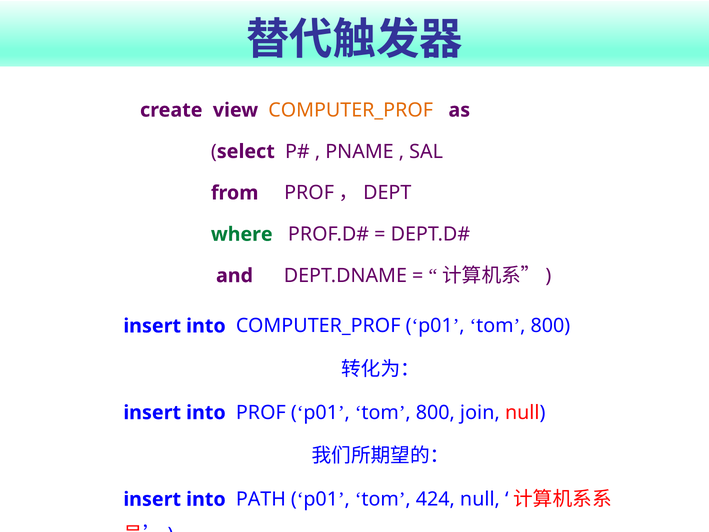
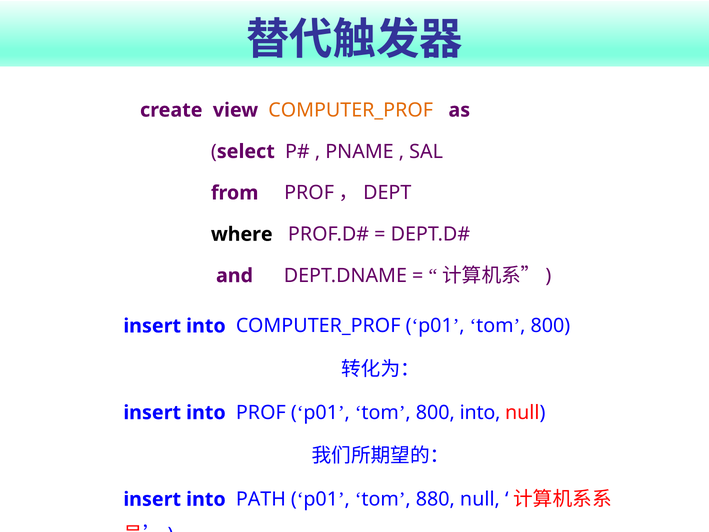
where colour: green -> black (242, 234)
800 join: join -> into (480, 412)
424: 424 -> 880 (435, 499)
